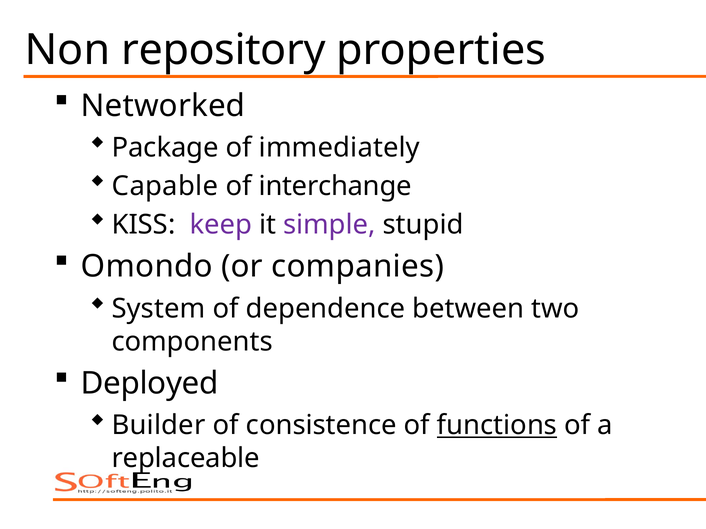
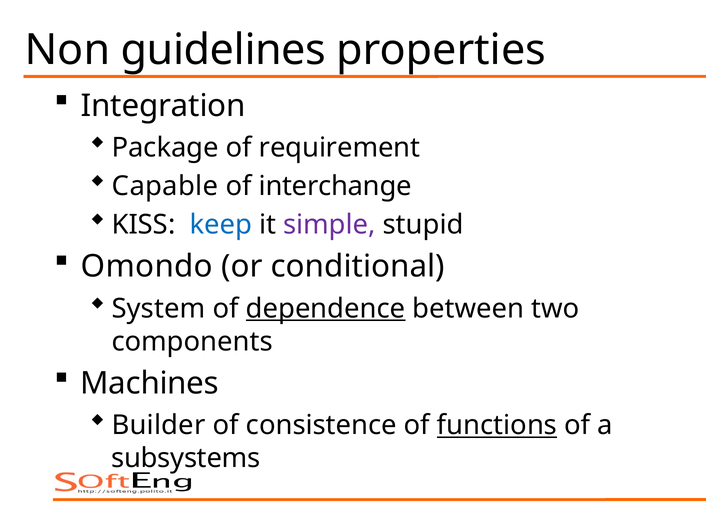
repository: repository -> guidelines (223, 50)
Networked: Networked -> Integration (163, 106)
immediately: immediately -> requirement (340, 148)
keep colour: purple -> blue (221, 225)
companies: companies -> conditional (358, 267)
dependence underline: none -> present (326, 309)
Deployed: Deployed -> Machines (150, 384)
replaceable: replaceable -> subsystems (186, 459)
